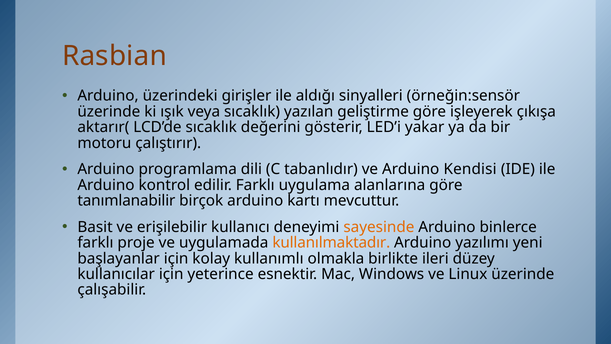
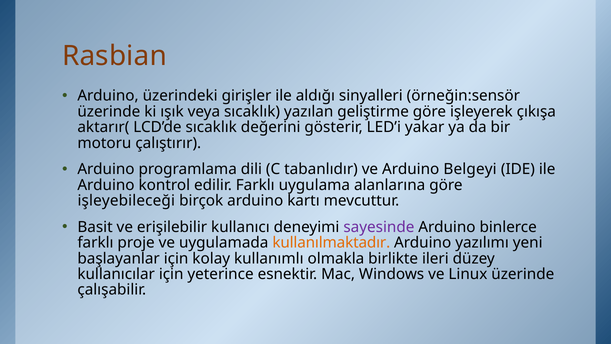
Kendisi: Kendisi -> Belgeyi (470, 169)
tanımlanabilir: tanımlanabilir -> işleyebileceği (126, 201)
sayesinde colour: orange -> purple (379, 227)
